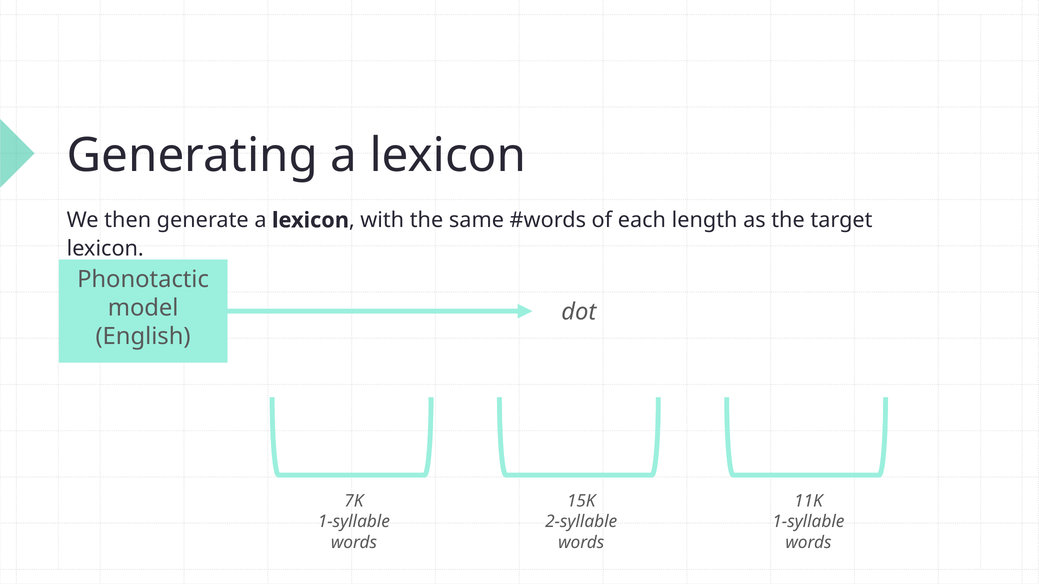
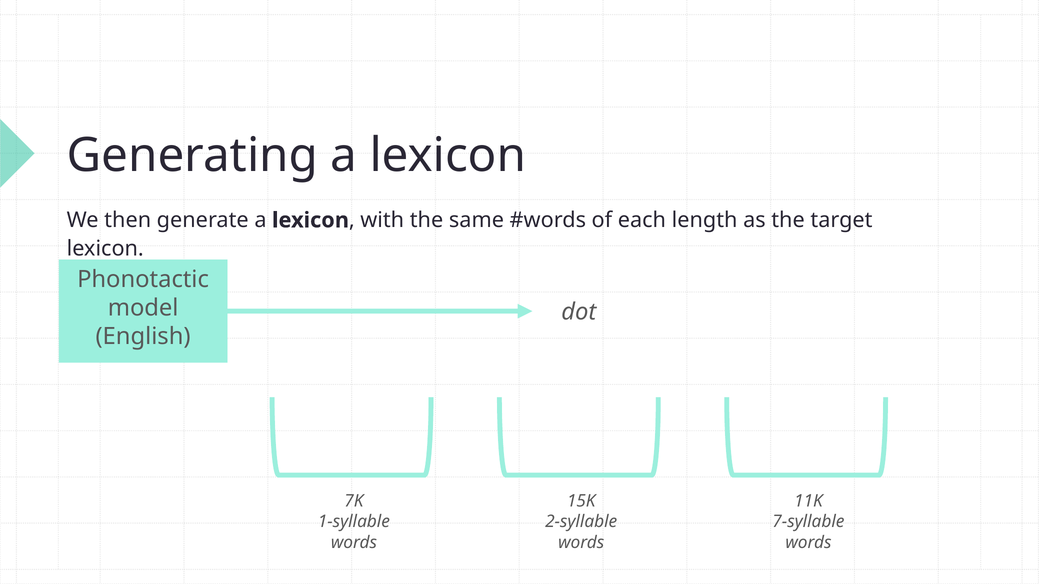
1-syllable: 1-syllable -> 7-syllable (808, 522)
